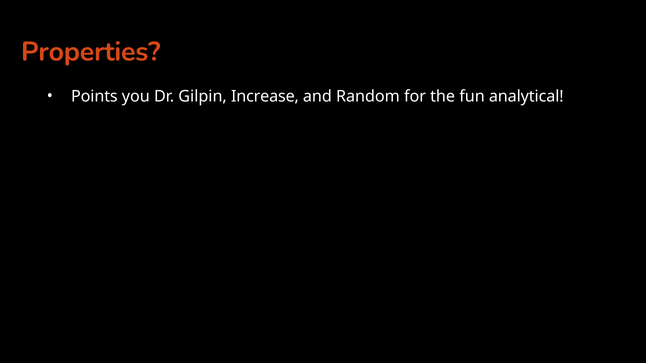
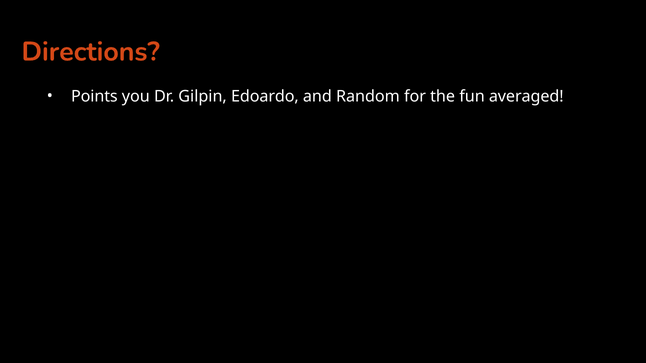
Properties: Properties -> Directions (91, 52)
Increase: Increase -> Edoardo (265, 97)
analytical: analytical -> averaged (526, 97)
